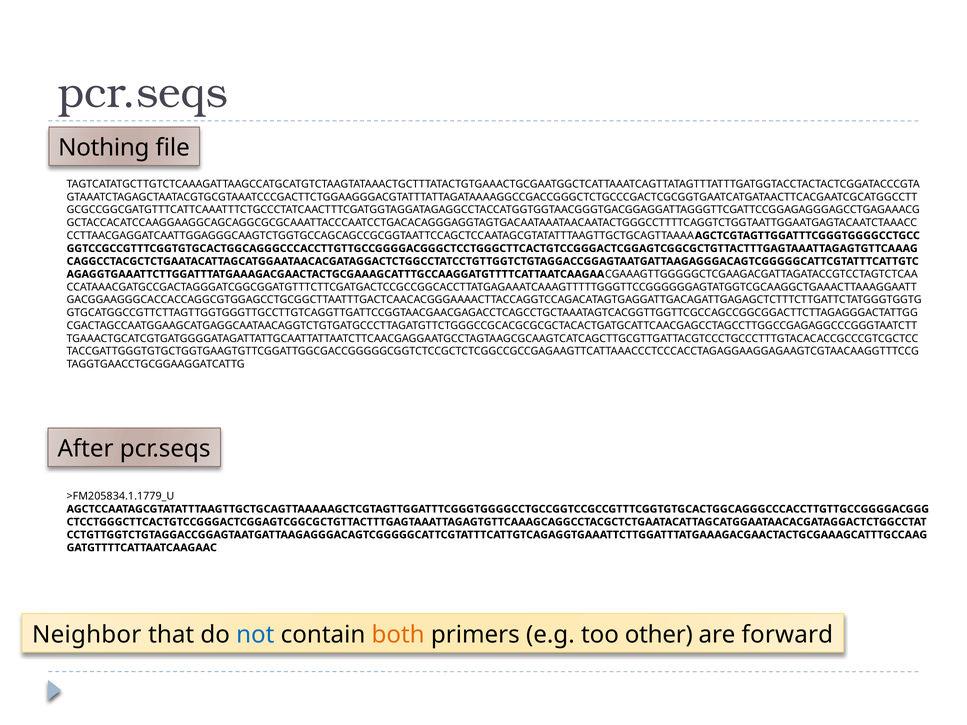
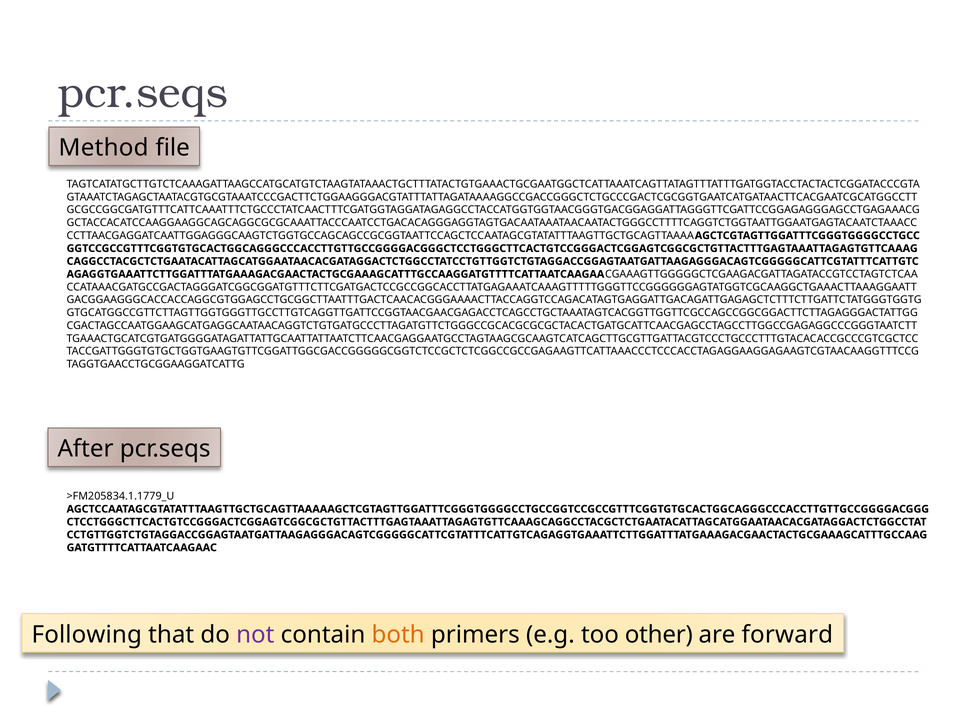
Nothing: Nothing -> Method (104, 148)
Neighbor: Neighbor -> Following (87, 635)
not colour: blue -> purple (255, 635)
